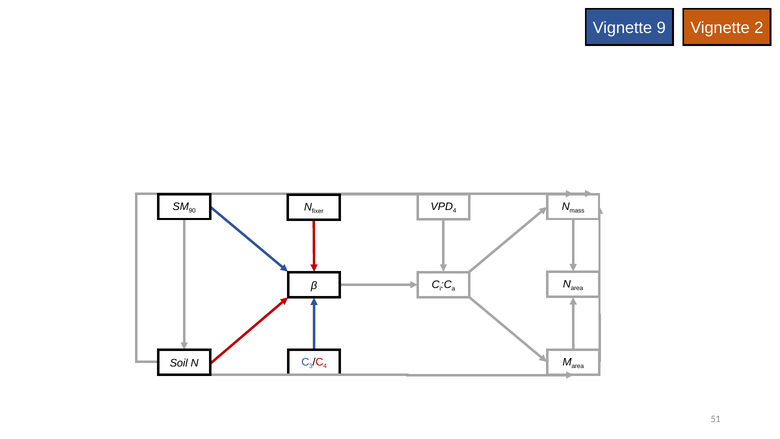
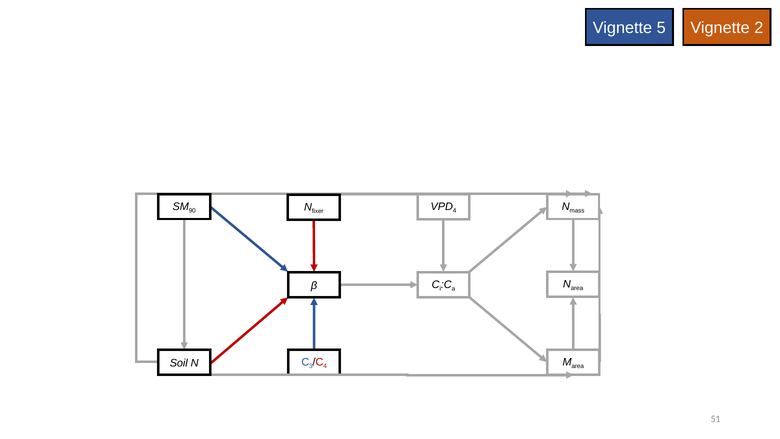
9: 9 -> 5 (661, 28)
